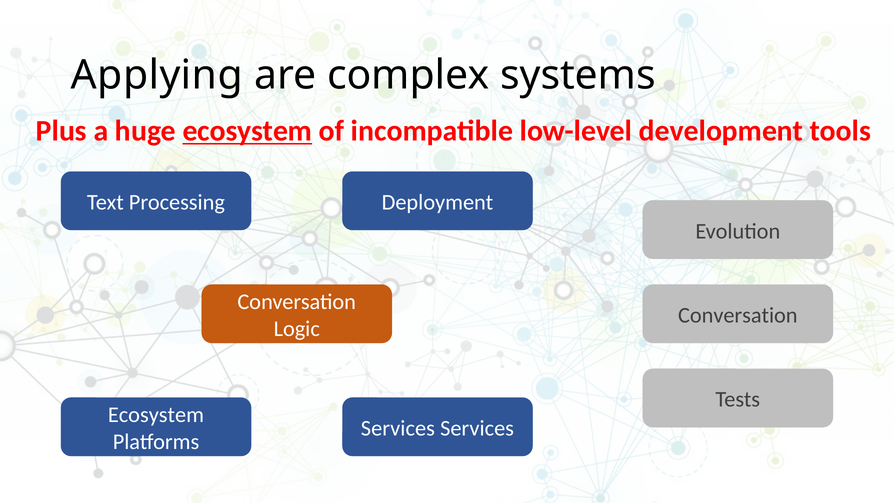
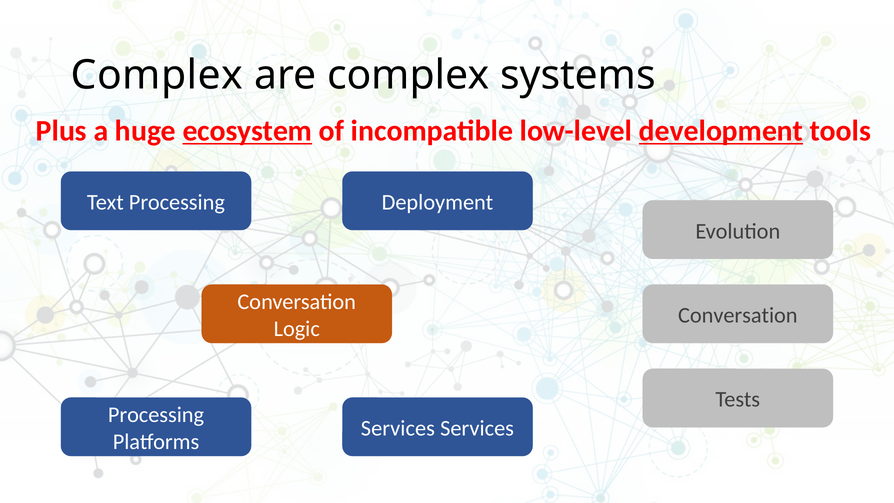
Applying: Applying -> Complex (157, 75)
development underline: none -> present (721, 131)
Ecosystem: Ecosystem -> Processing (156, 415)
